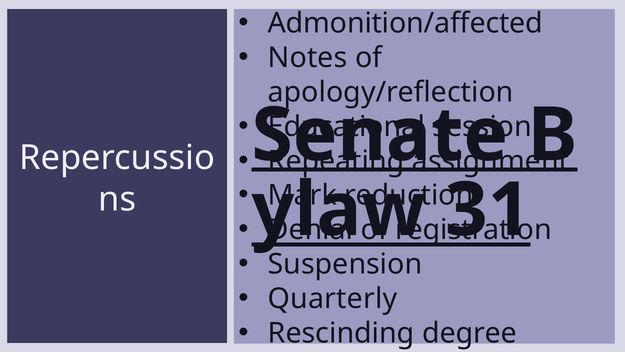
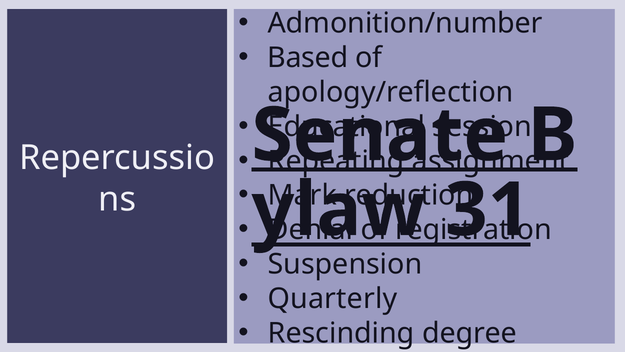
Admonition/affected: Admonition/affected -> Admonition/number (405, 23)
Notes: Notes -> Based (308, 58)
